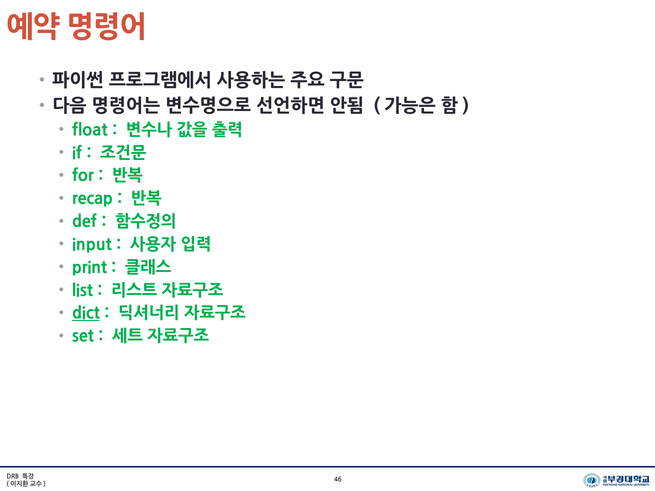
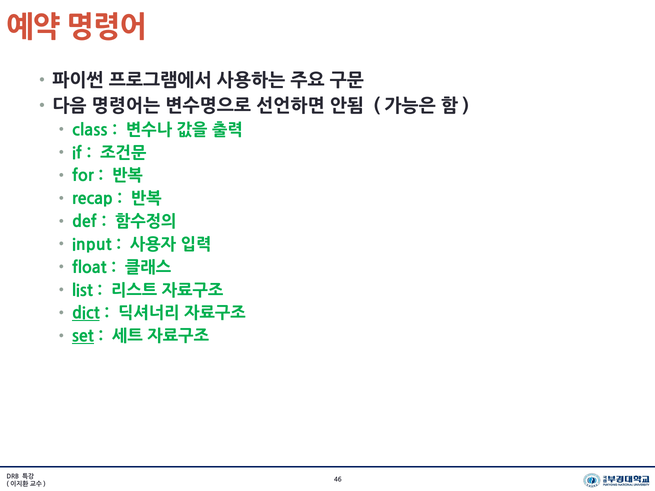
float: float -> class (90, 130)
print: print -> float (89, 268)
set underline: none -> present (83, 337)
